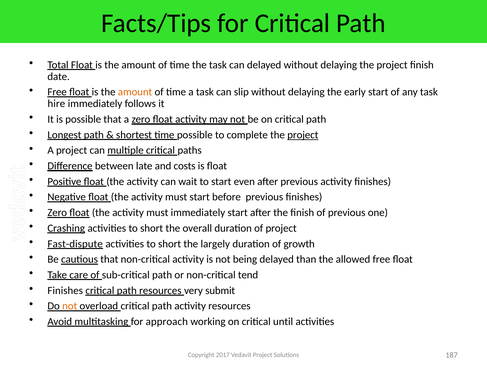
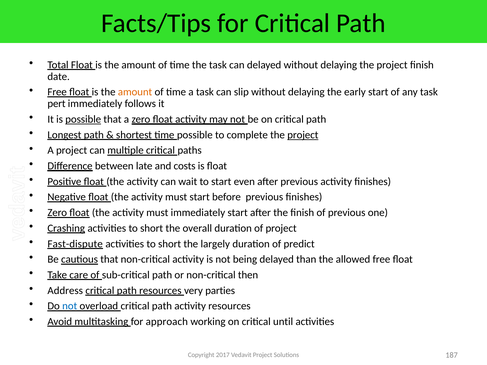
hire: hire -> pert (56, 104)
possible underline: none -> present (83, 119)
growth: growth -> predict (299, 244)
tend: tend -> then (248, 275)
Finishes: Finishes -> Address (65, 291)
submit: submit -> parties (220, 291)
not colour: orange -> blue (70, 306)
